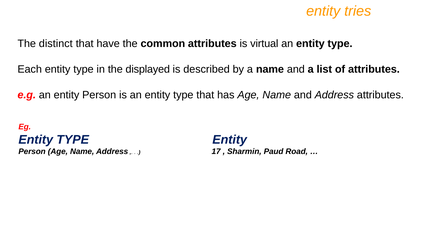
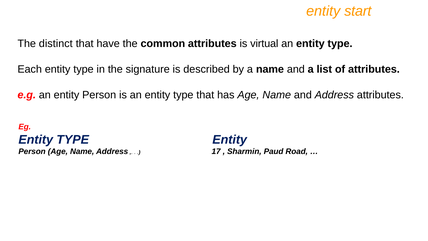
tries: tries -> start (358, 11)
displayed: displayed -> signature (148, 69)
